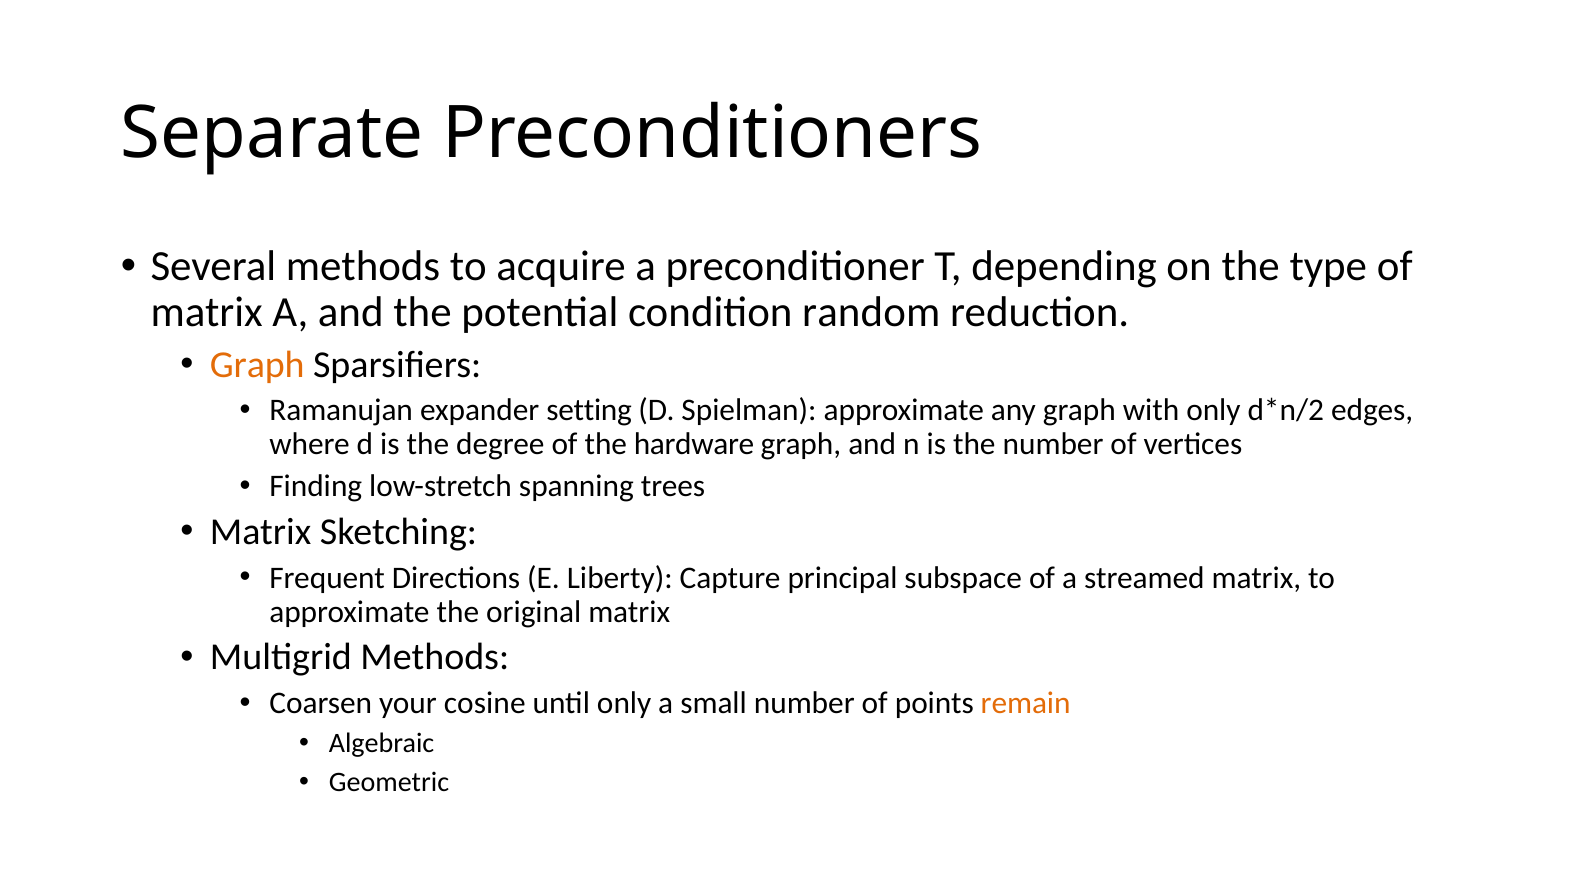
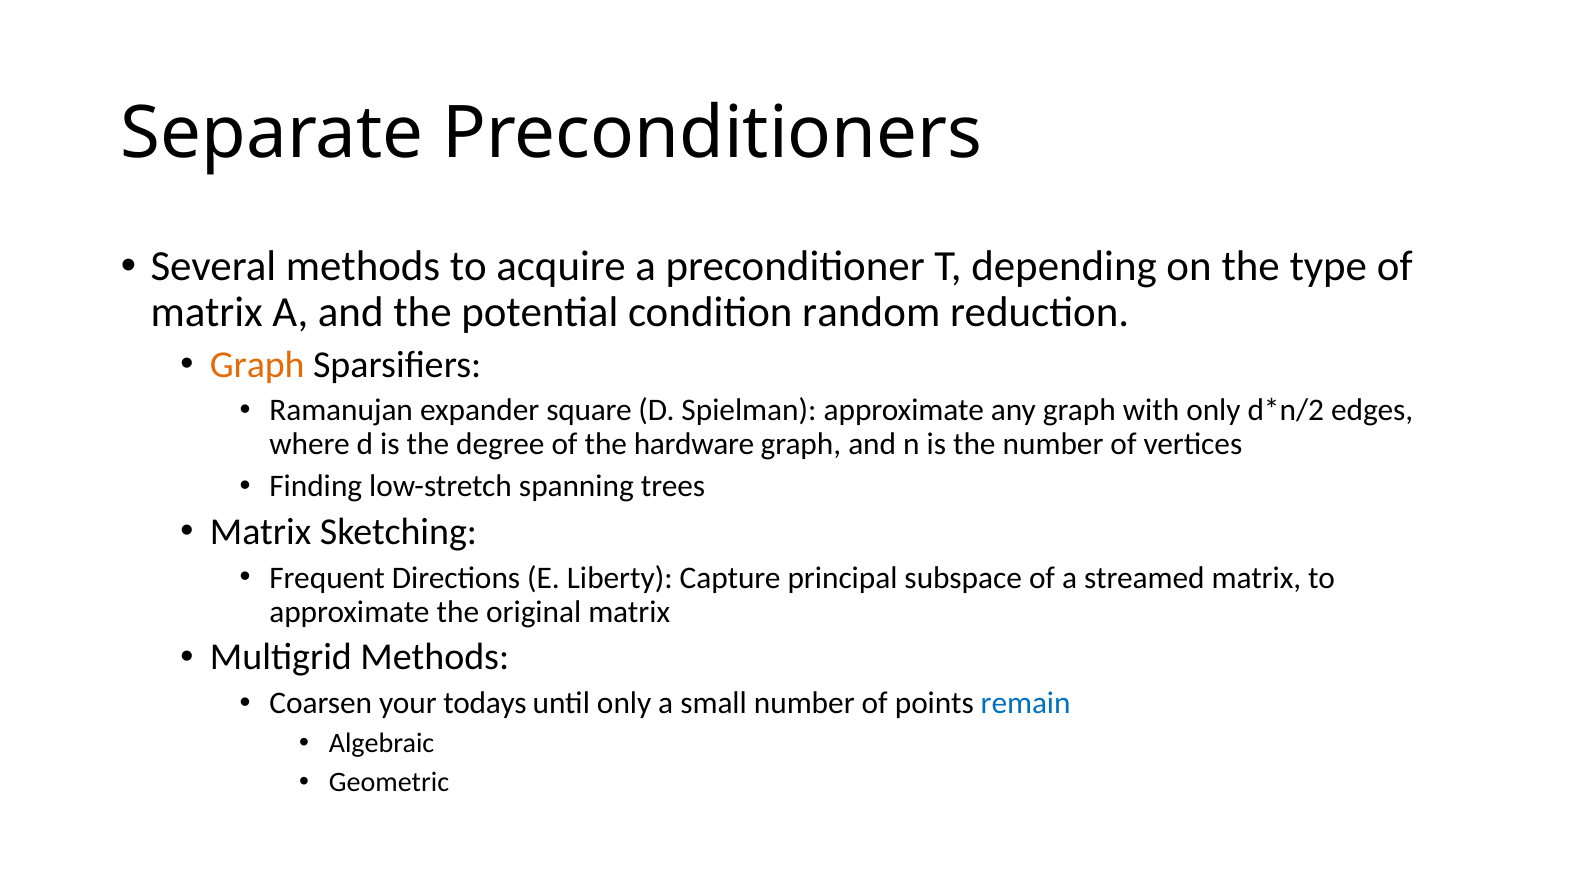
setting: setting -> square (589, 410)
cosine: cosine -> todays (485, 703)
remain colour: orange -> blue (1026, 703)
